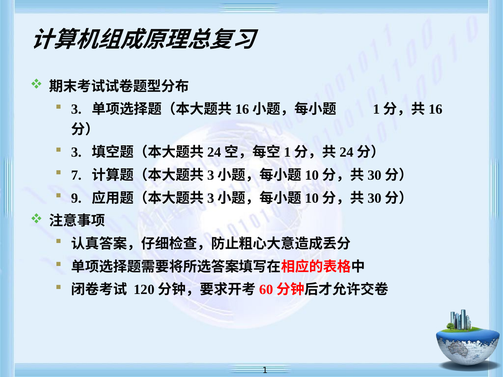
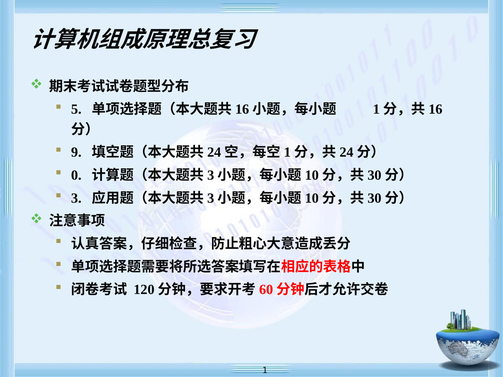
3: 3 -> 5 (76, 109)
3: 3 -> 9 (76, 152)
7: 7 -> 0 (76, 175)
9: 9 -> 3 (76, 198)
